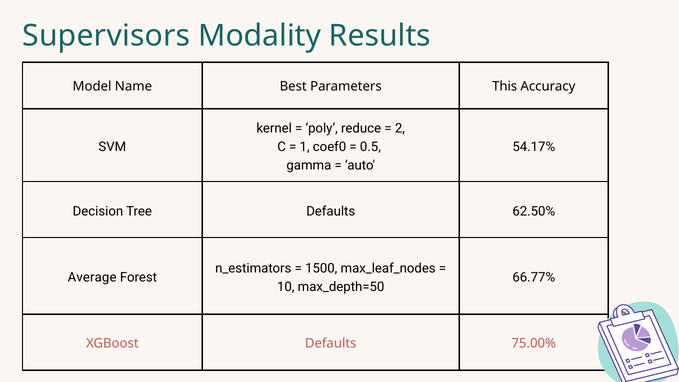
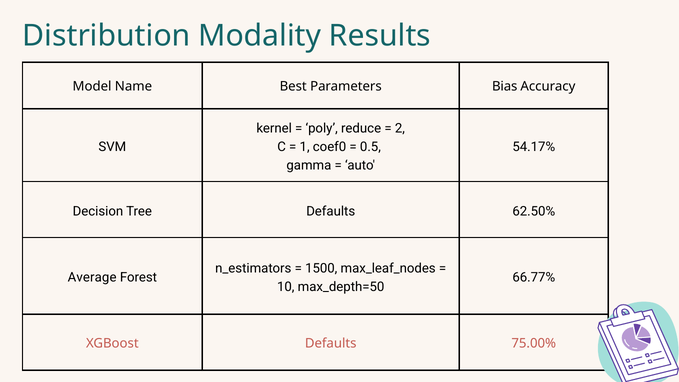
Supervisors: Supervisors -> Distribution (106, 36)
This: This -> Bias (505, 86)
